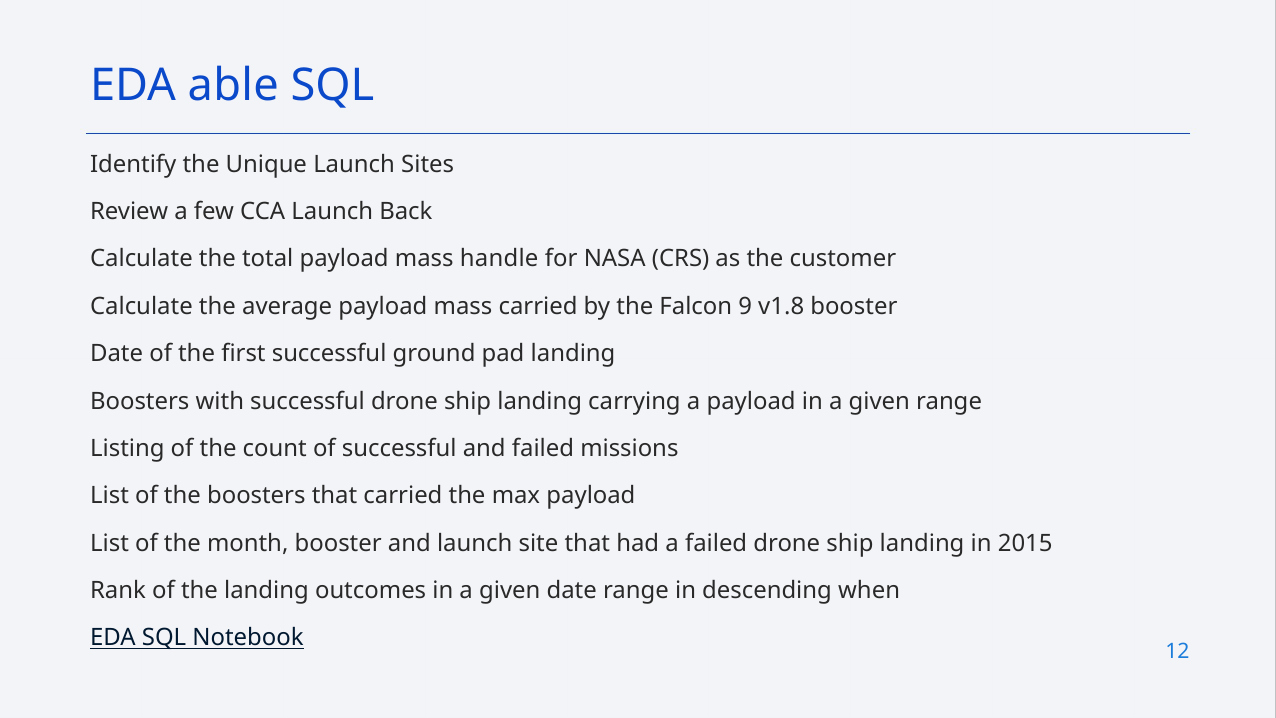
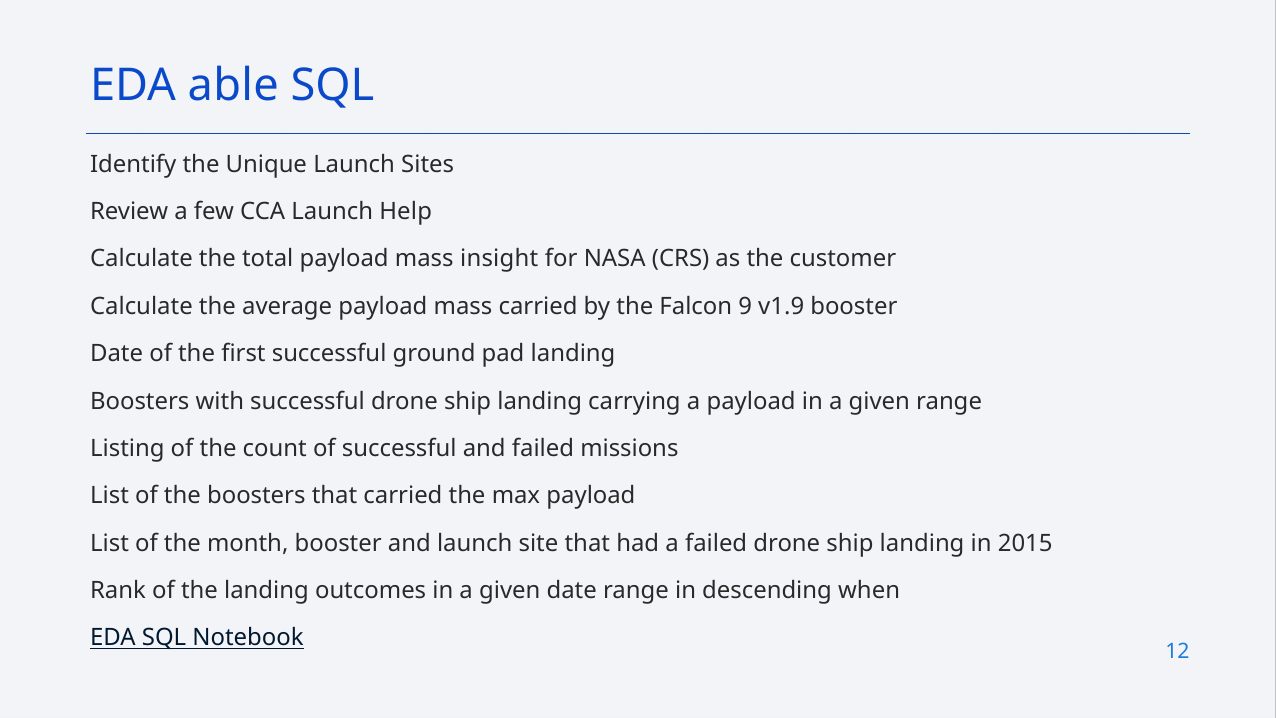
Back: Back -> Help (406, 212)
handle: handle -> insight (499, 259)
v1.8: v1.8 -> v1.9 (781, 306)
